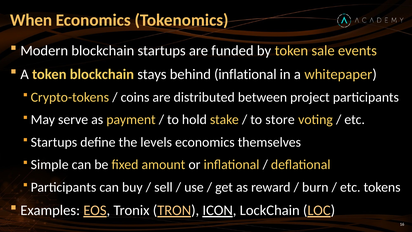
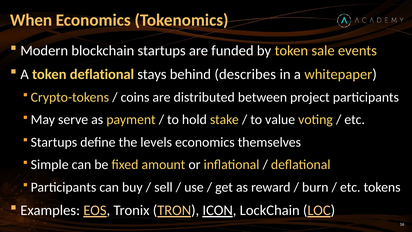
token blockchain: blockchain -> deflational (102, 74)
behind inflational: inflational -> describes (245, 74)
store: store -> value (280, 120)
